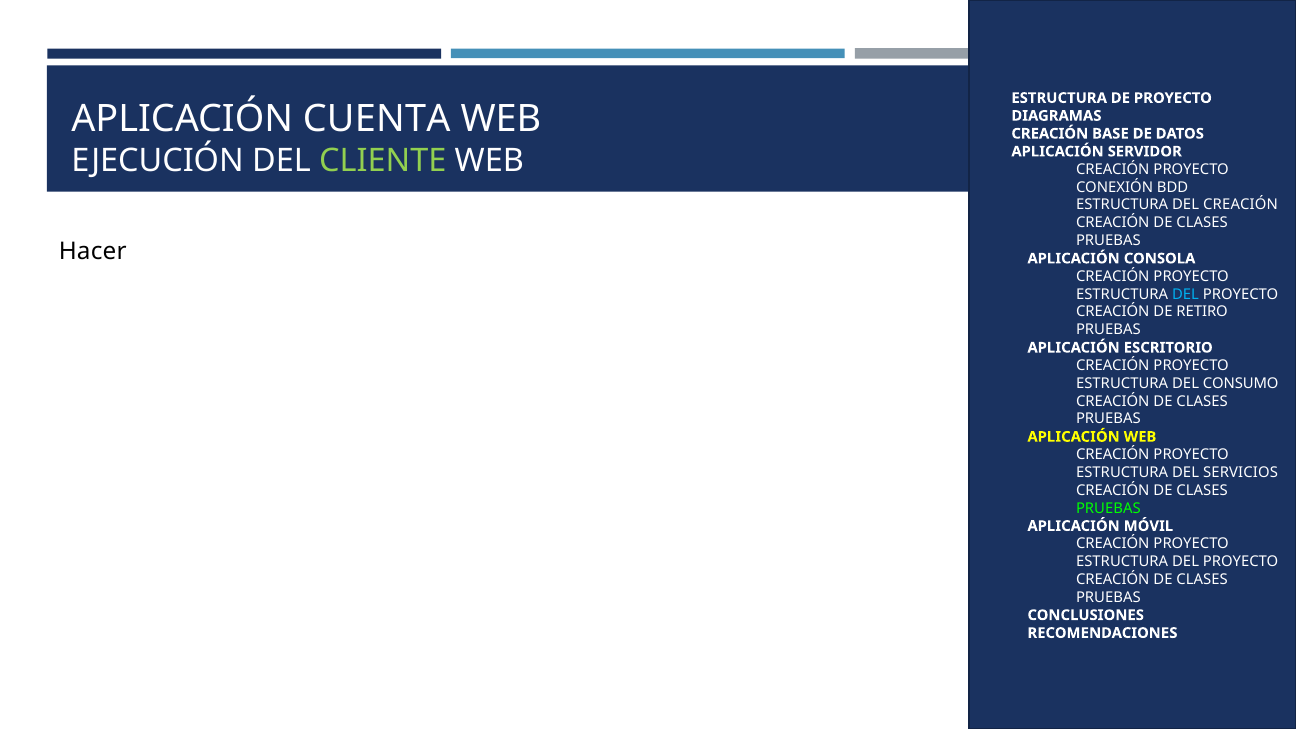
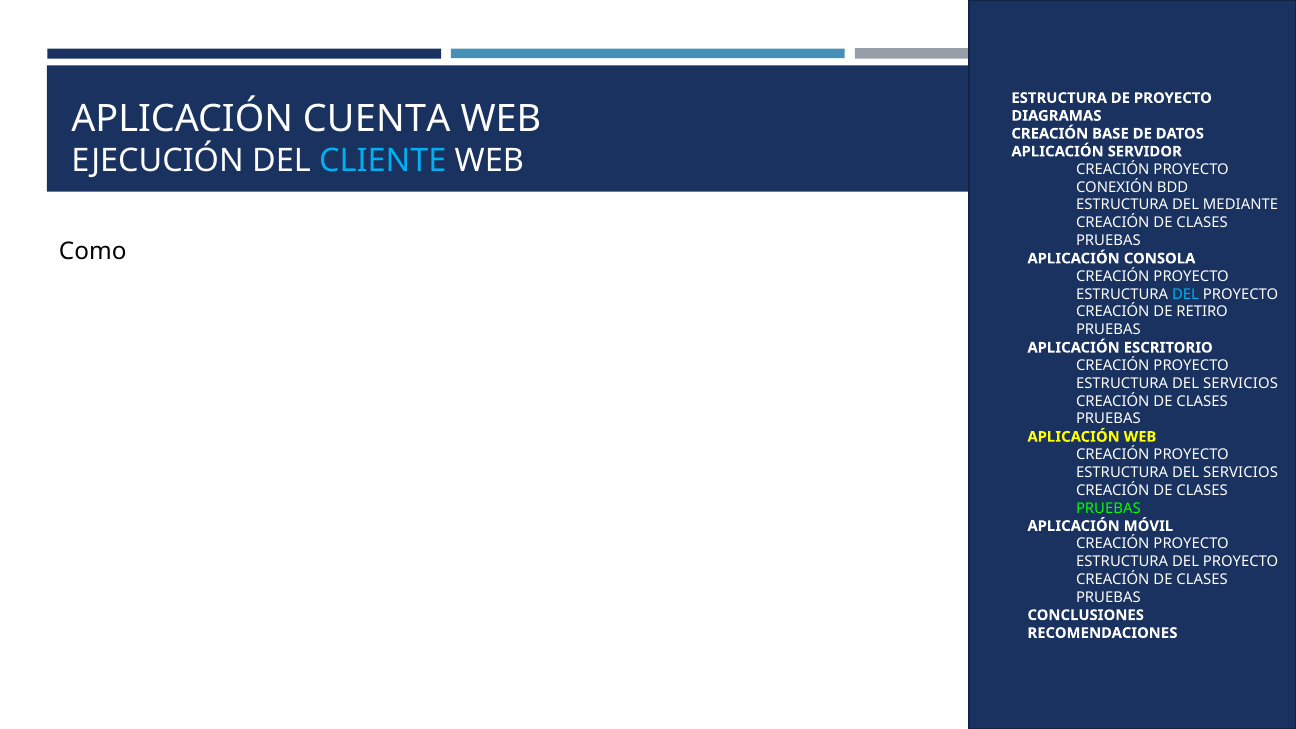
CLIENTE colour: light green -> light blue (383, 160)
CREACIÓN: CREACIÓN -> MEDIANTE (1241, 205)
Hacer: Hacer -> Como (93, 252)
CONSUMO: CONSUMO -> SERVICIOS (1241, 383)
